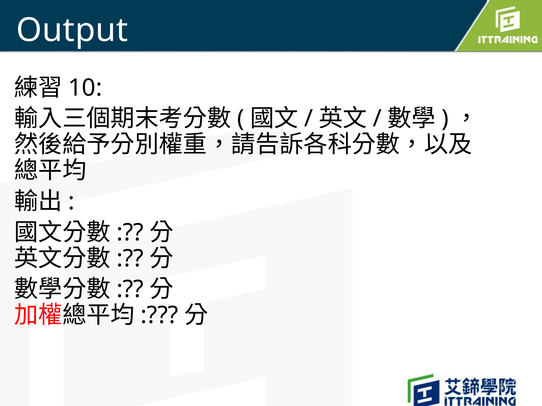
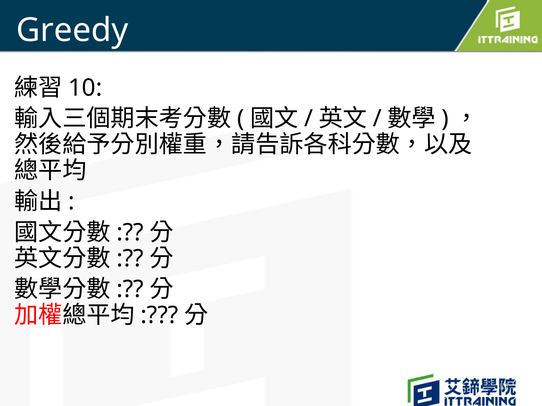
Output: Output -> Greedy (72, 30)
